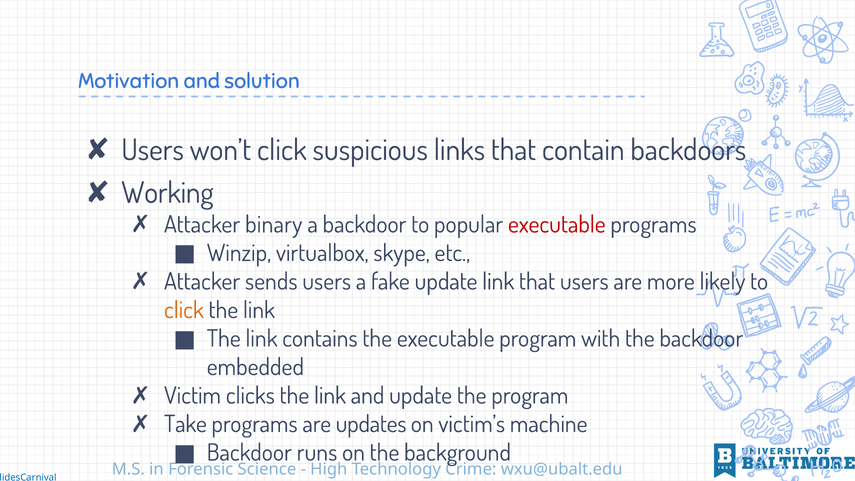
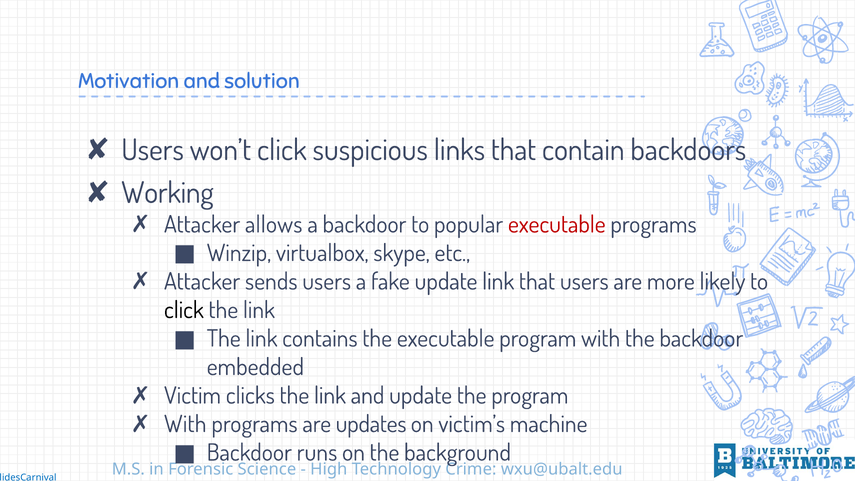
binary: binary -> allows (274, 225)
click colour: orange -> black (184, 310)
Take: Take -> With (185, 424)
